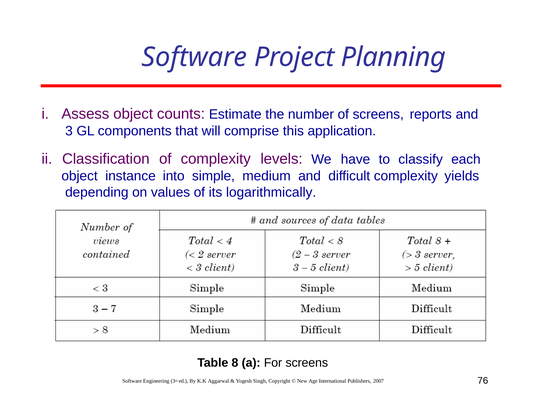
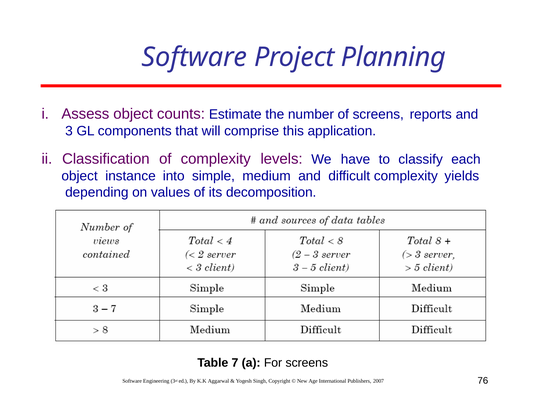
logarithmically: logarithmically -> decomposition (271, 192)
8: 8 -> 7 (235, 362)
